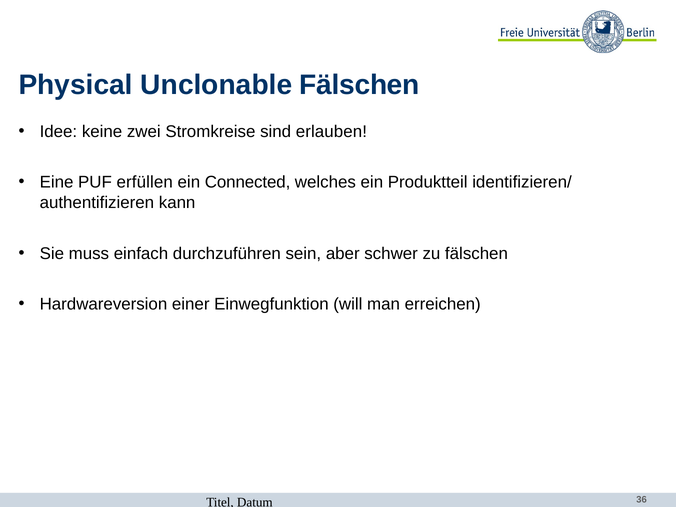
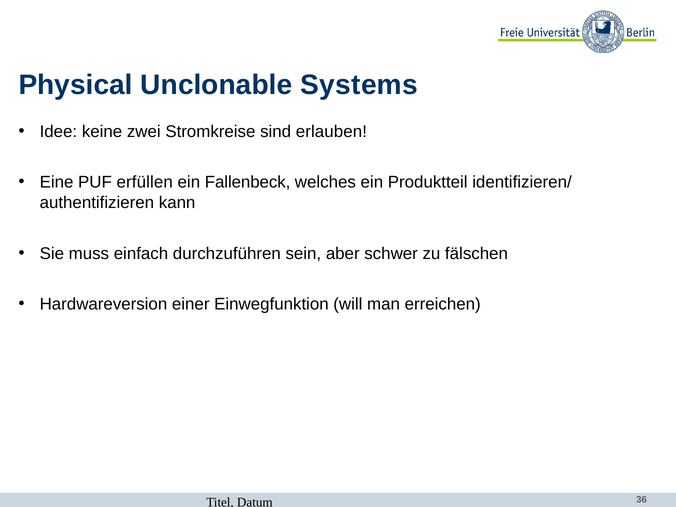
Unclonable Fälschen: Fälschen -> Systems (359, 85)
Connected: Connected -> Fallenbeck (248, 182)
